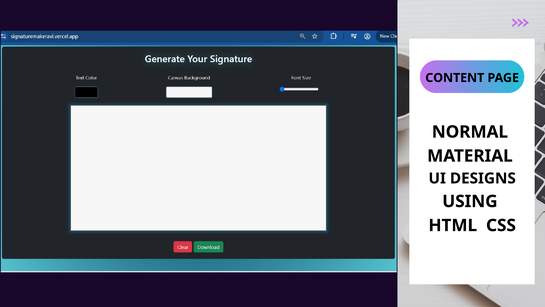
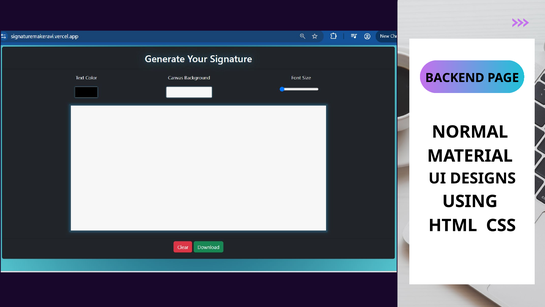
CONTENT: CONTENT -> BACKEND (455, 78)
